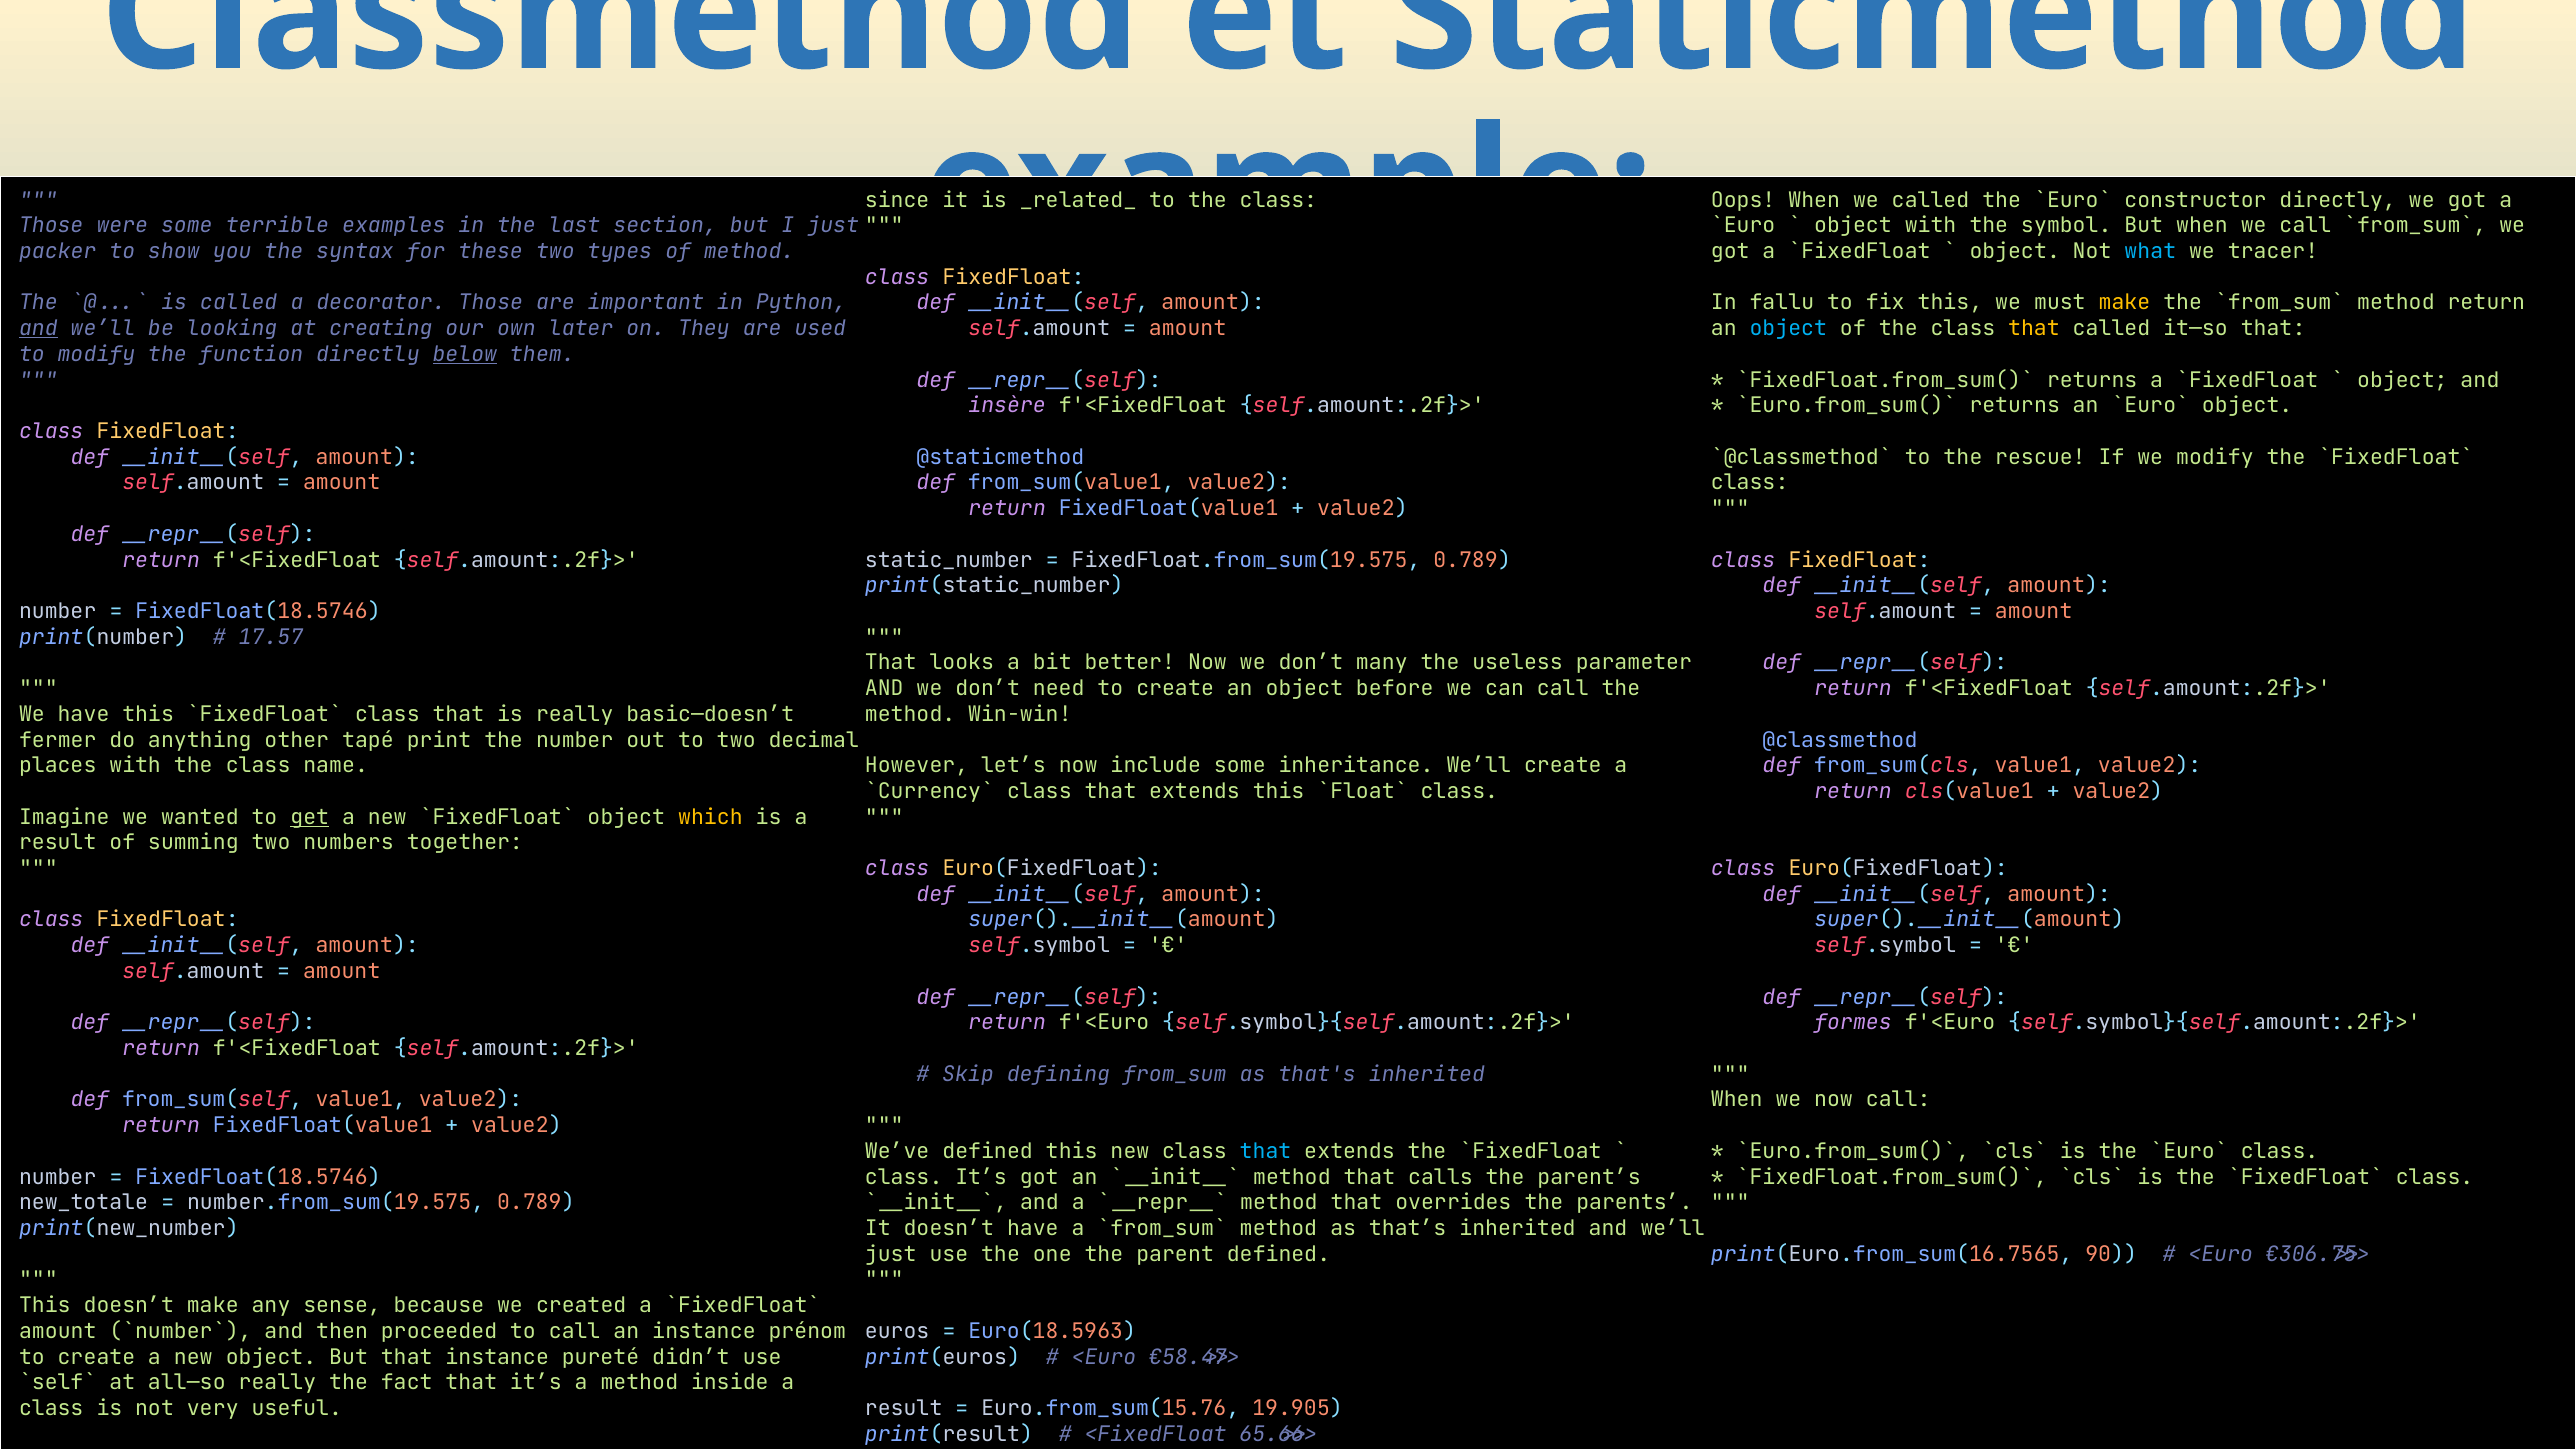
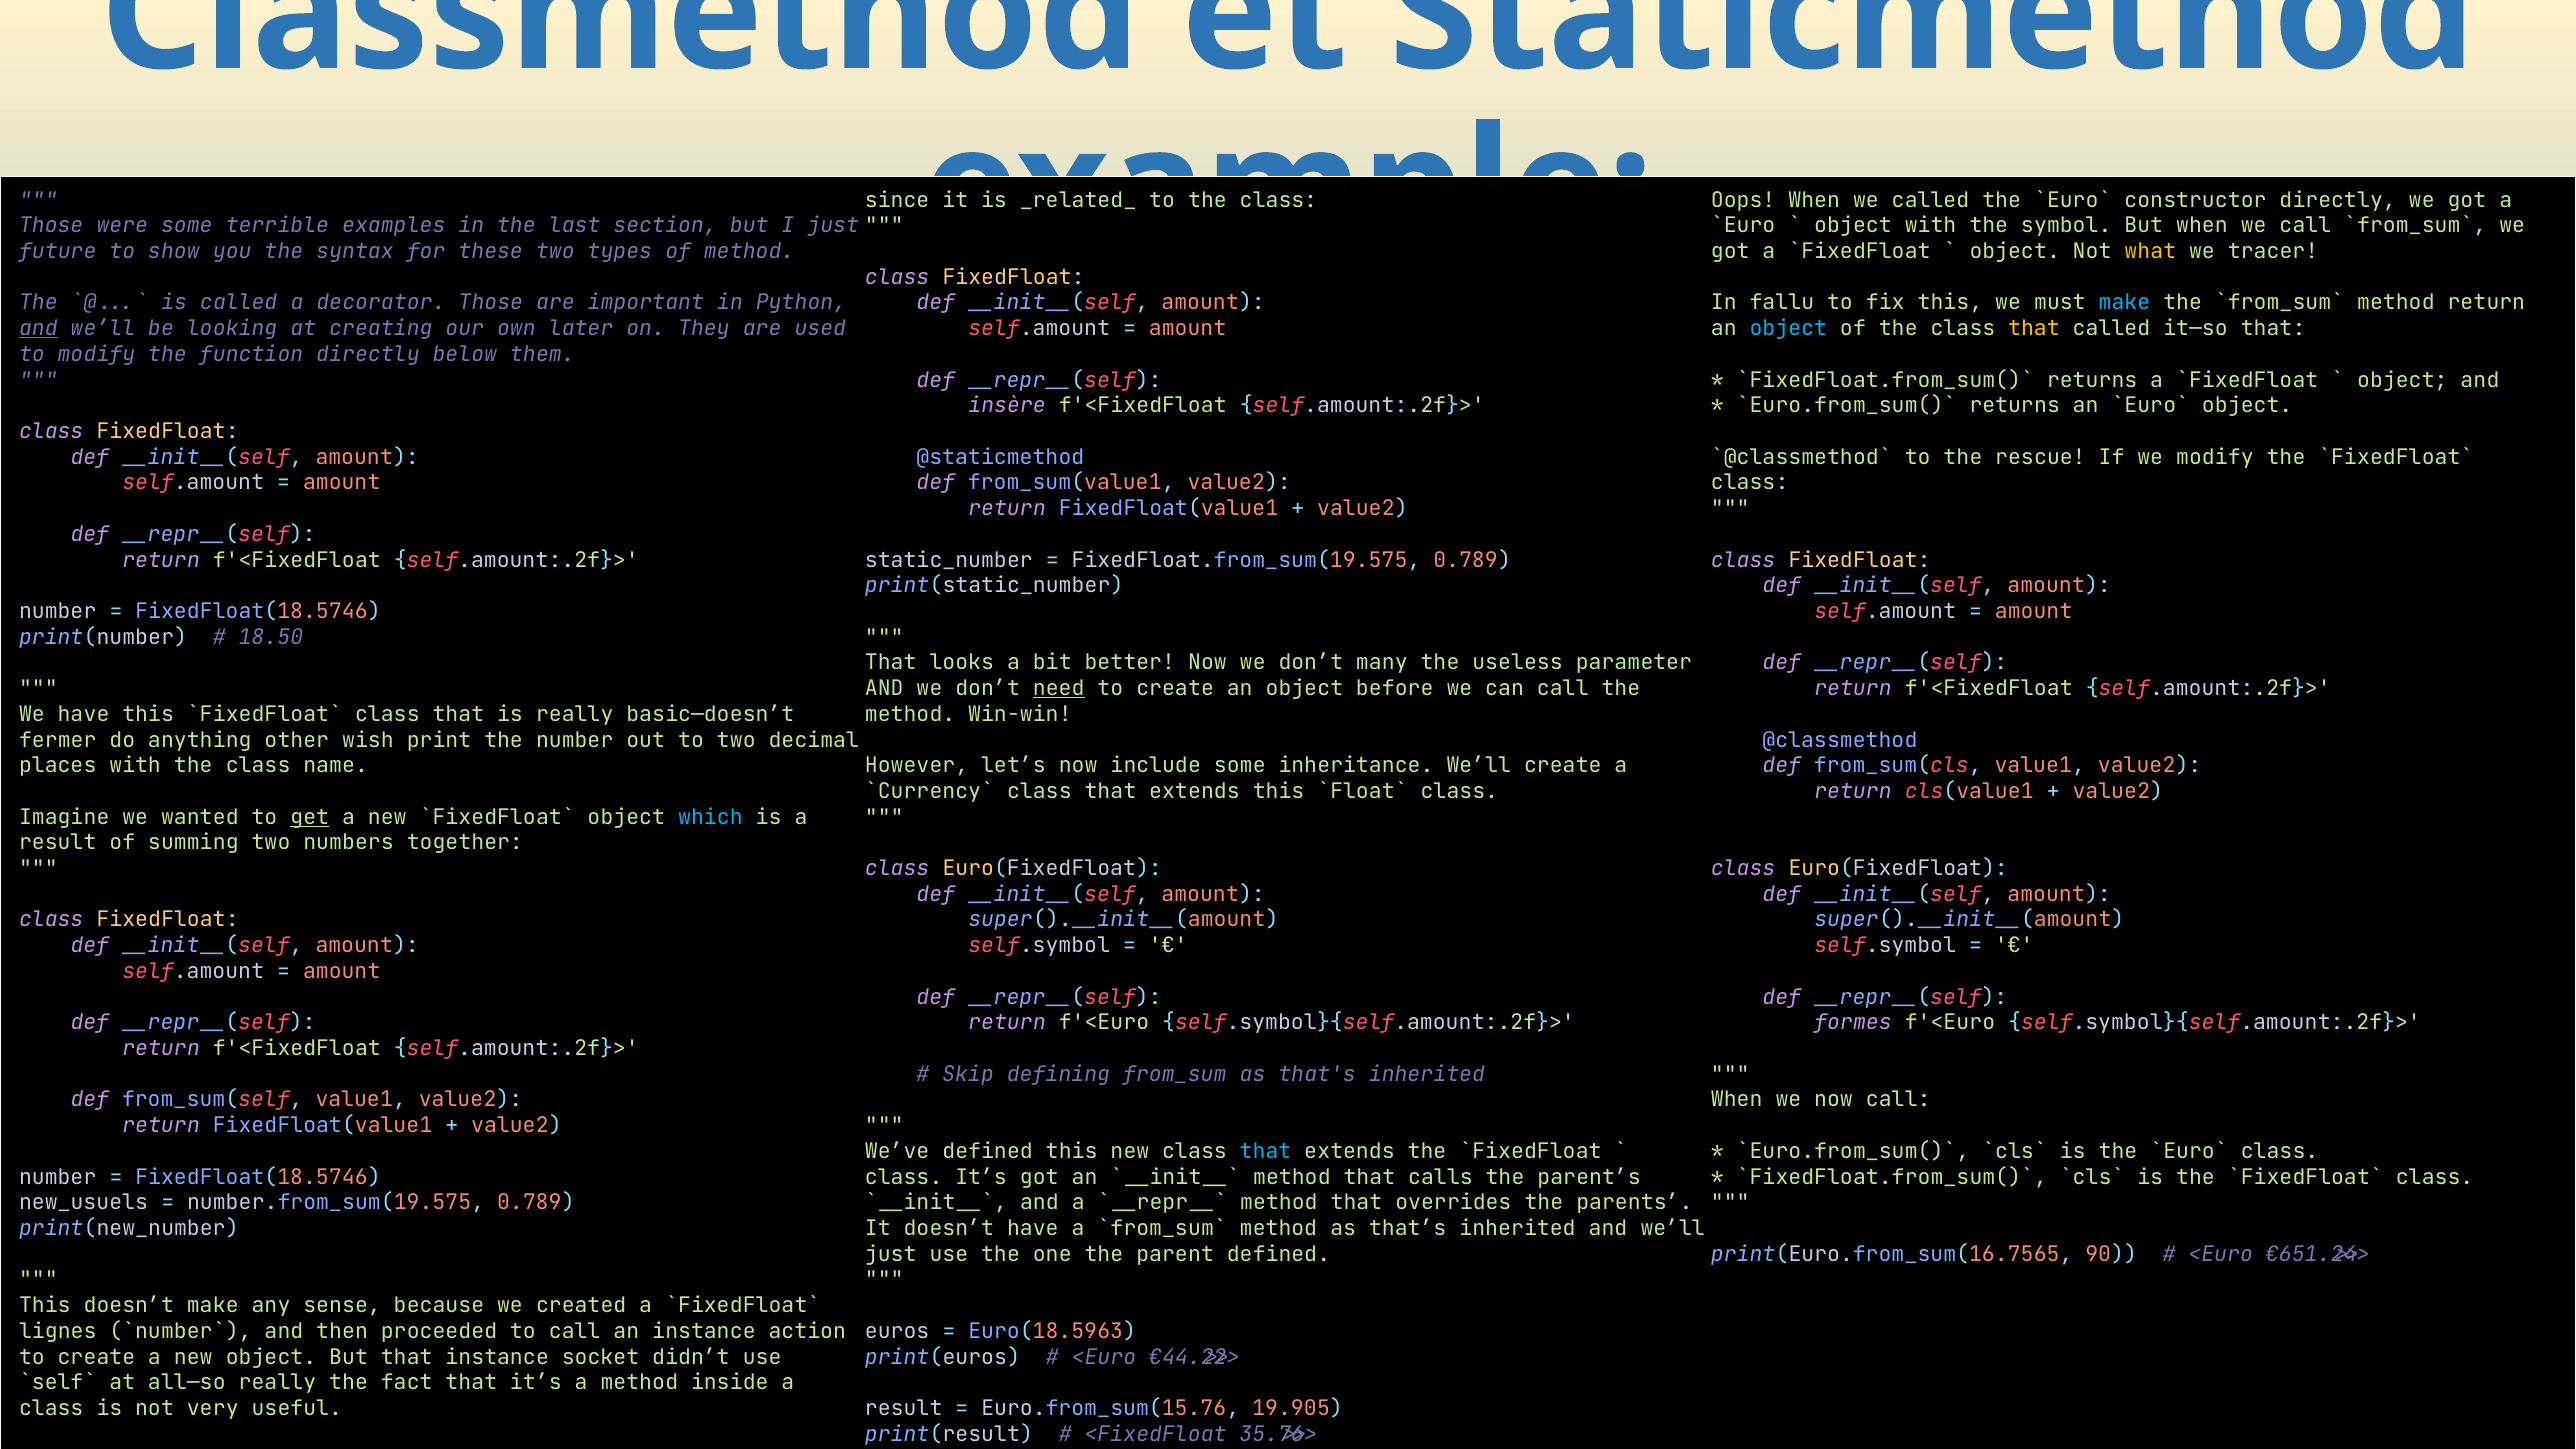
packer: packer -> future (58, 251)
what colour: light blue -> yellow (2150, 251)
make colour: yellow -> light blue (2124, 303)
below underline: present -> none (465, 354)
17.57: 17.57 -> 18.50 (271, 637)
need underline: none -> present (1059, 689)
tapé: tapé -> wish (368, 740)
which colour: yellow -> light blue (710, 817)
new_totale: new_totale -> new_usuels (83, 1203)
€306.75>: €306.75> -> €651.24> (2318, 1254)
amount: amount -> lignes (58, 1331)
prénom: prénom -> action (807, 1331)
pureté: pureté -> socket (600, 1357)
€58.47>: €58.47> -> €44.22> (1194, 1357)
65.66>: 65.66> -> 35.76> (1278, 1434)
